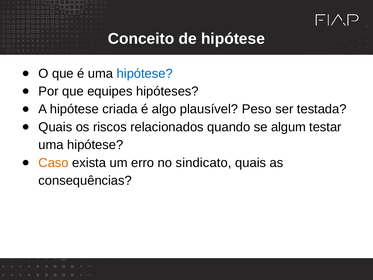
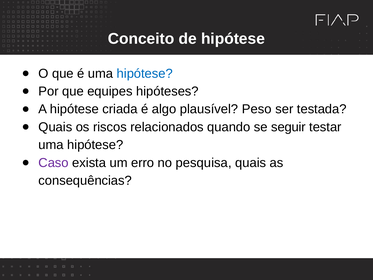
algum: algum -> seguir (288, 127)
Caso colour: orange -> purple (54, 163)
sindicato: sindicato -> pesquisa (204, 163)
